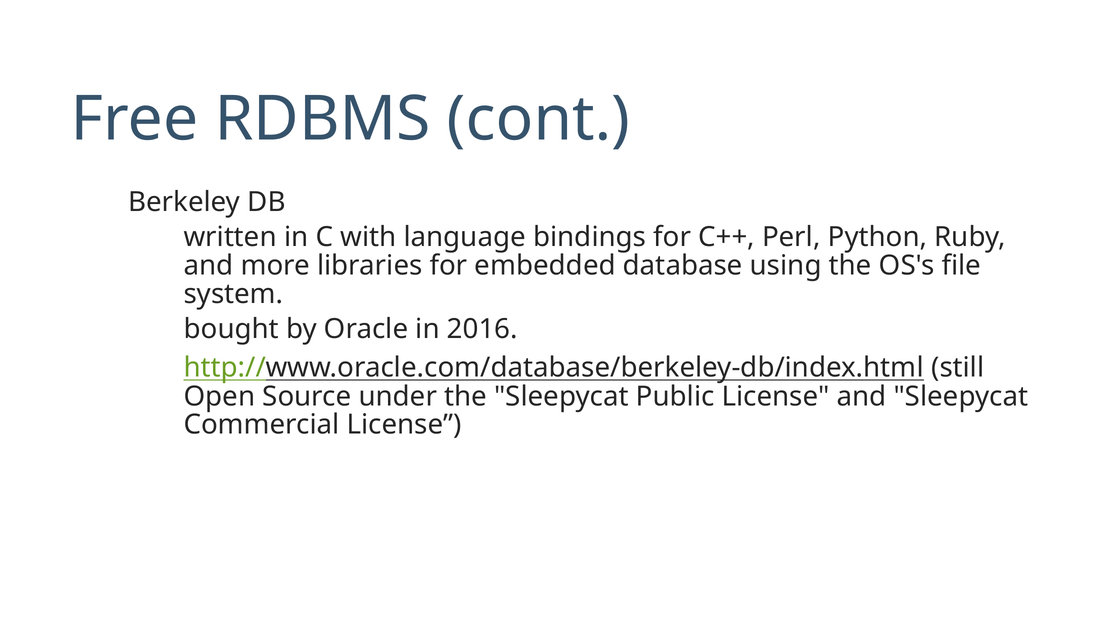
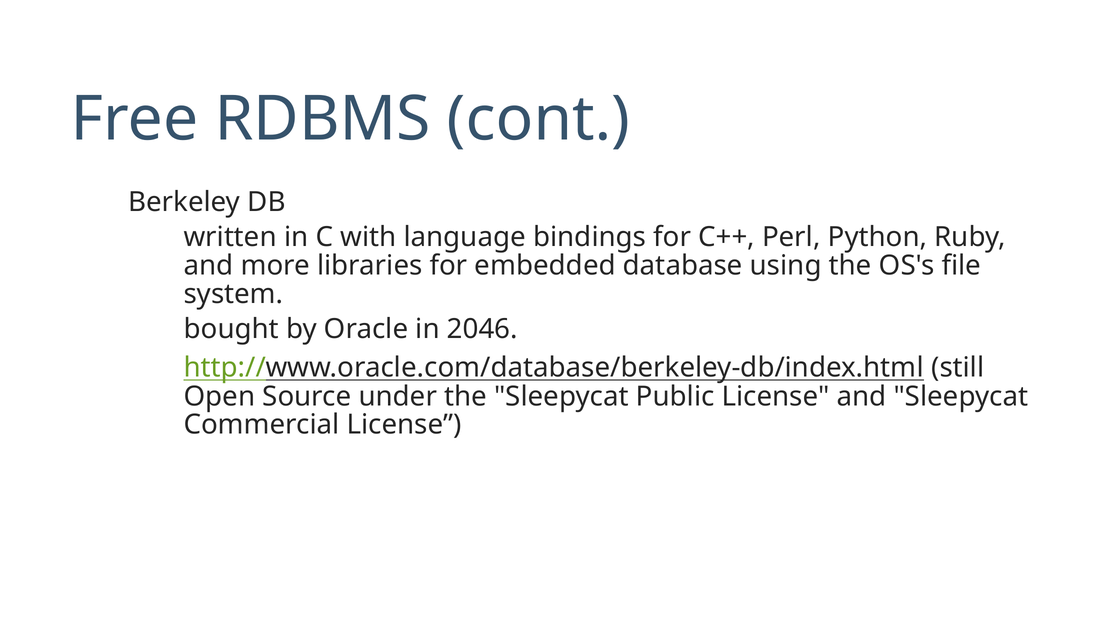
2016: 2016 -> 2046 (482, 329)
